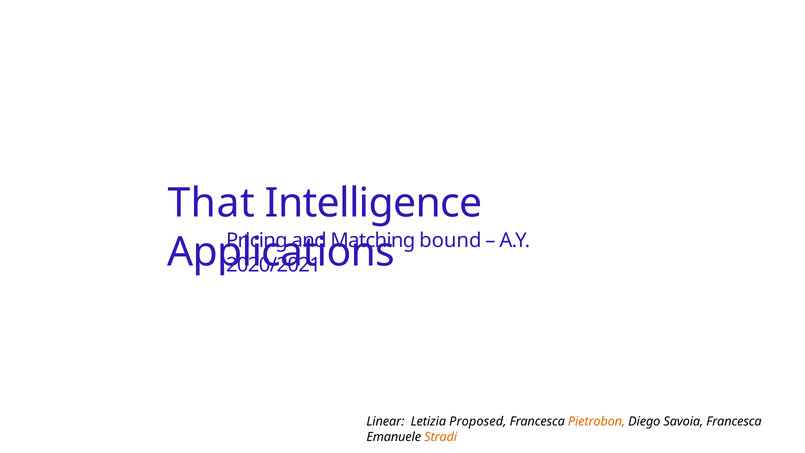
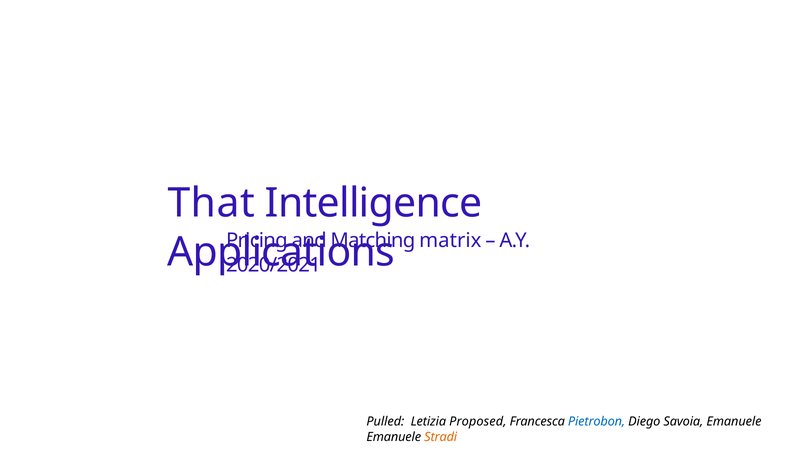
bound: bound -> matrix (450, 241)
Linear: Linear -> Pulled (385, 422)
Pietrobon colour: orange -> blue (597, 422)
Savoia Francesca: Francesca -> Emanuele (734, 422)
